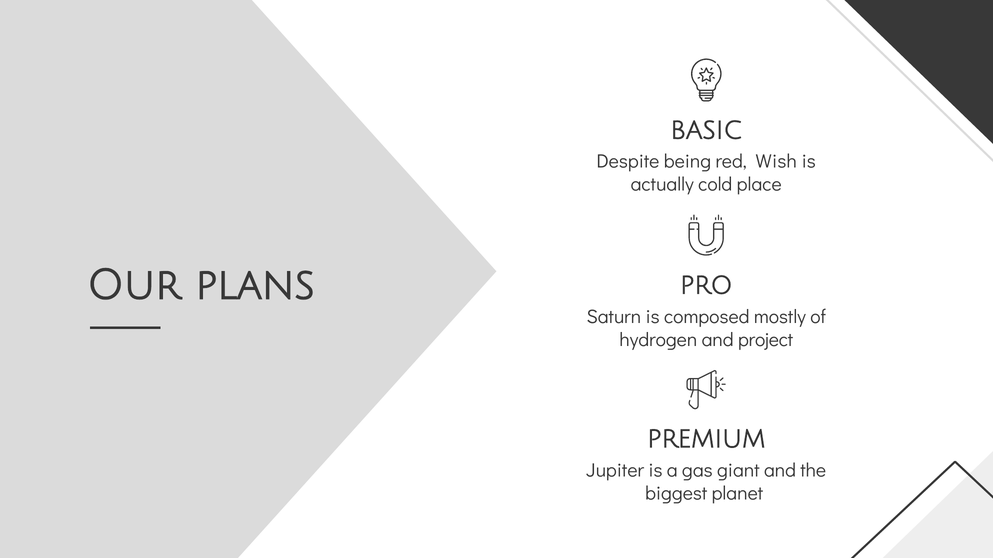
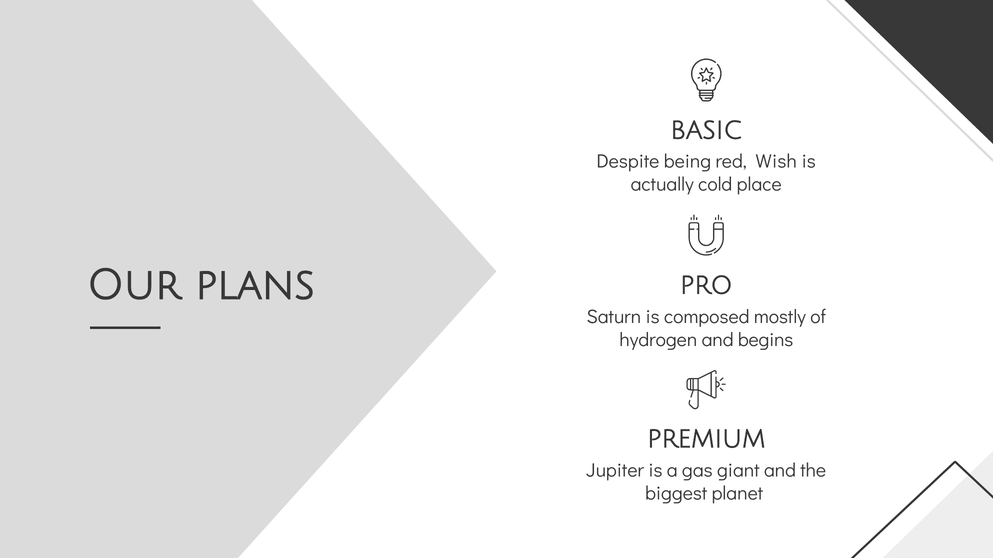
project: project -> begins (766, 340)
